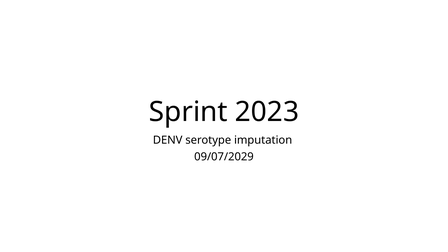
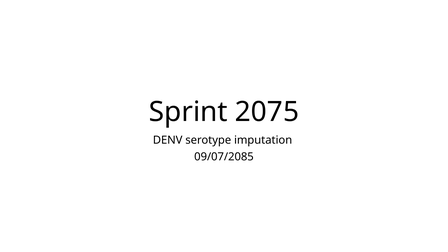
2023: 2023 -> 2075 (267, 112)
09/07/2029: 09/07/2029 -> 09/07/2085 (224, 157)
